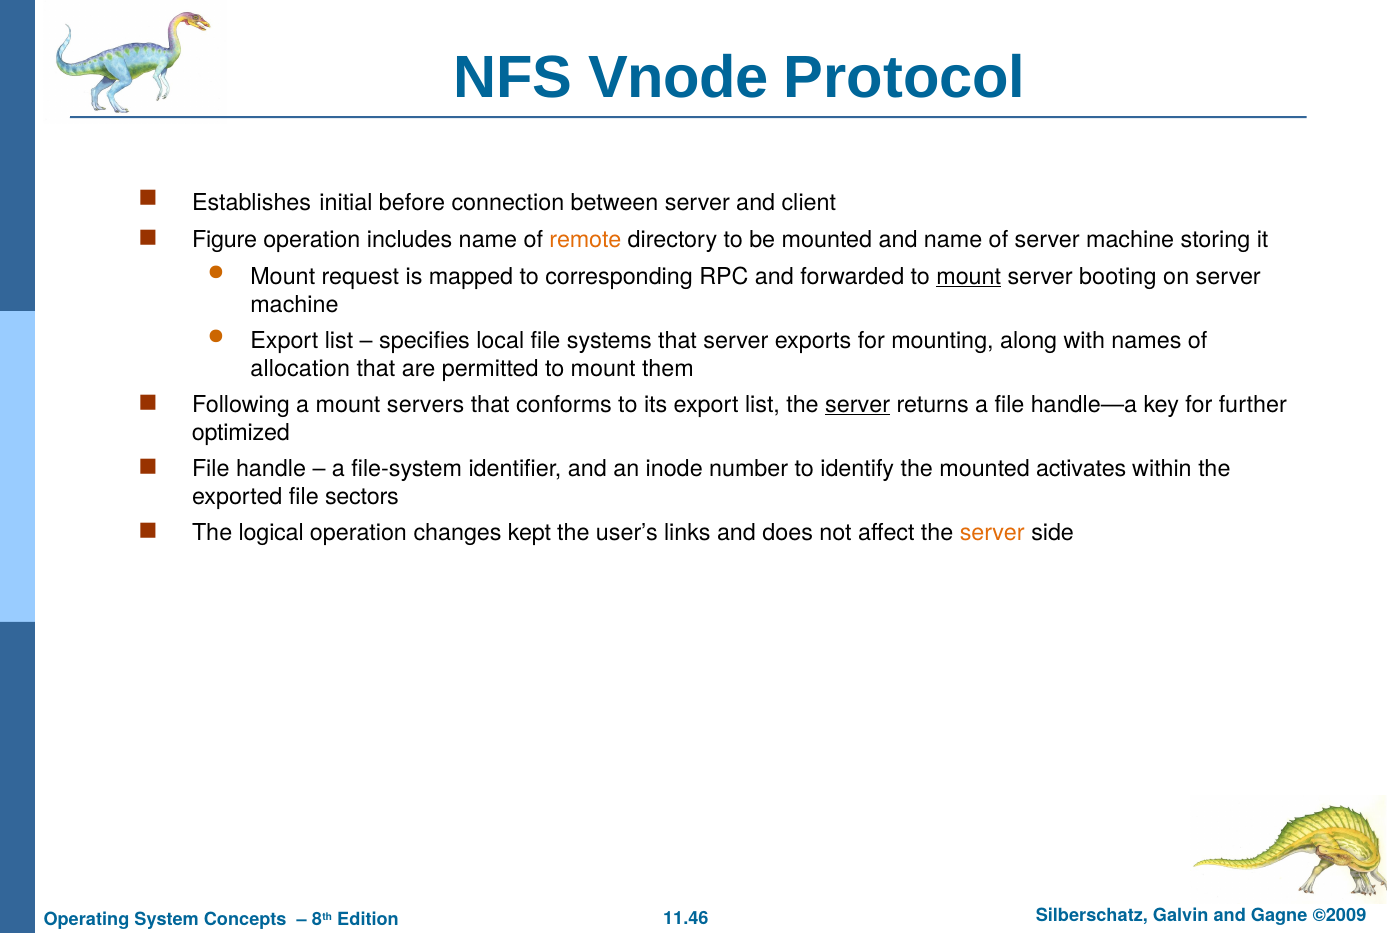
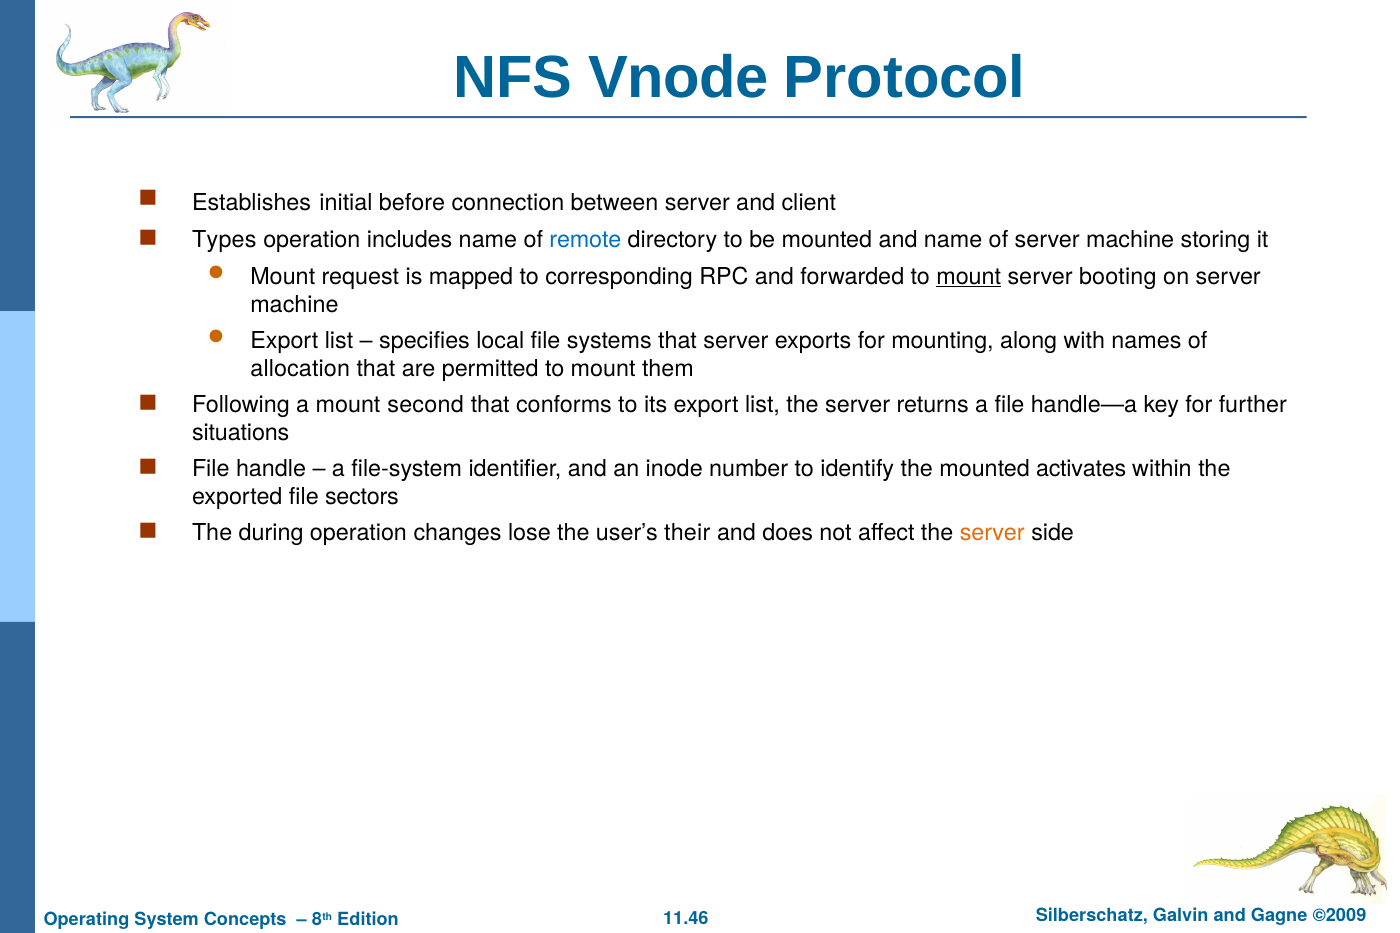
Figure: Figure -> Types (224, 240)
remote colour: orange -> blue (585, 240)
servers: servers -> second (426, 405)
server underline: present -> none (858, 405)
optimized: optimized -> situations (241, 433)
logical: logical -> during (271, 533)
kept: kept -> lose (529, 533)
links: links -> their (687, 533)
